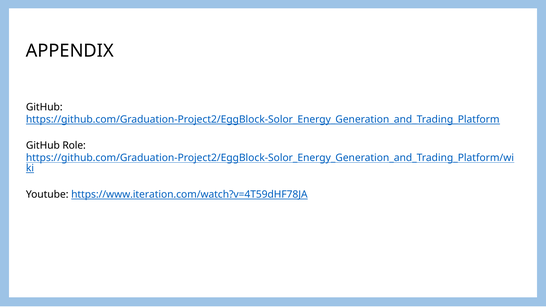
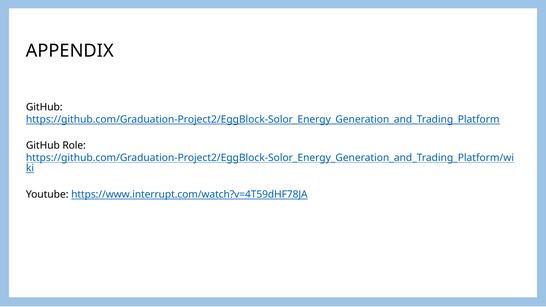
https://www.iteration.com/watch?v=4T59dHF78JA: https://www.iteration.com/watch?v=4T59dHF78JA -> https://www.interrupt.com/watch?v=4T59dHF78JA (189, 194)
